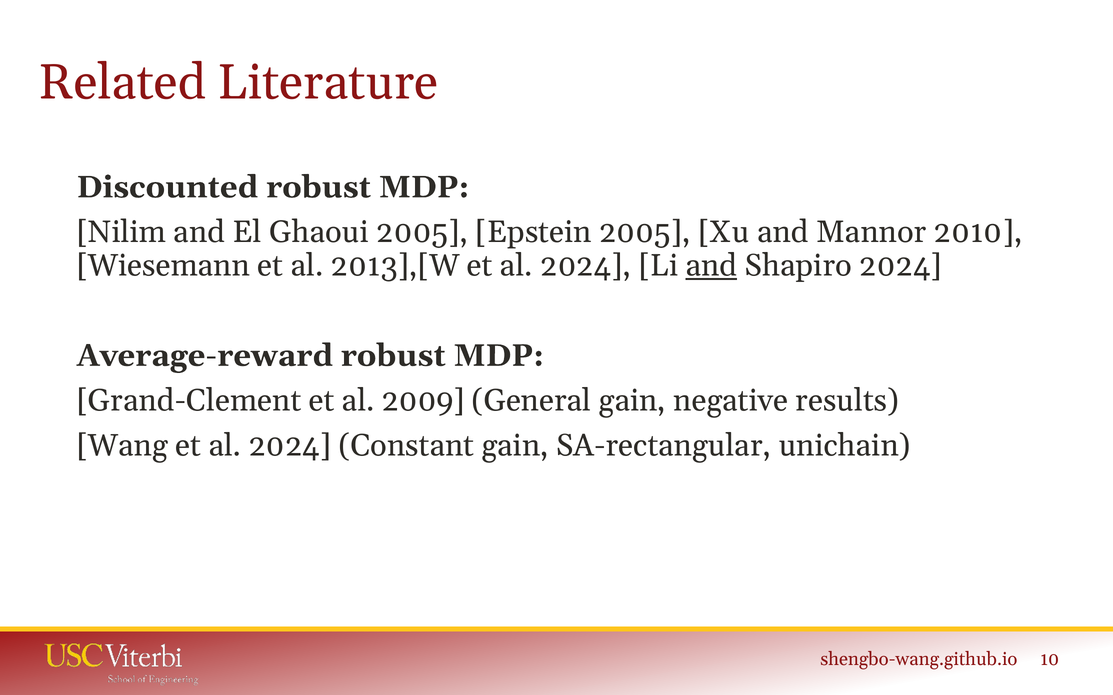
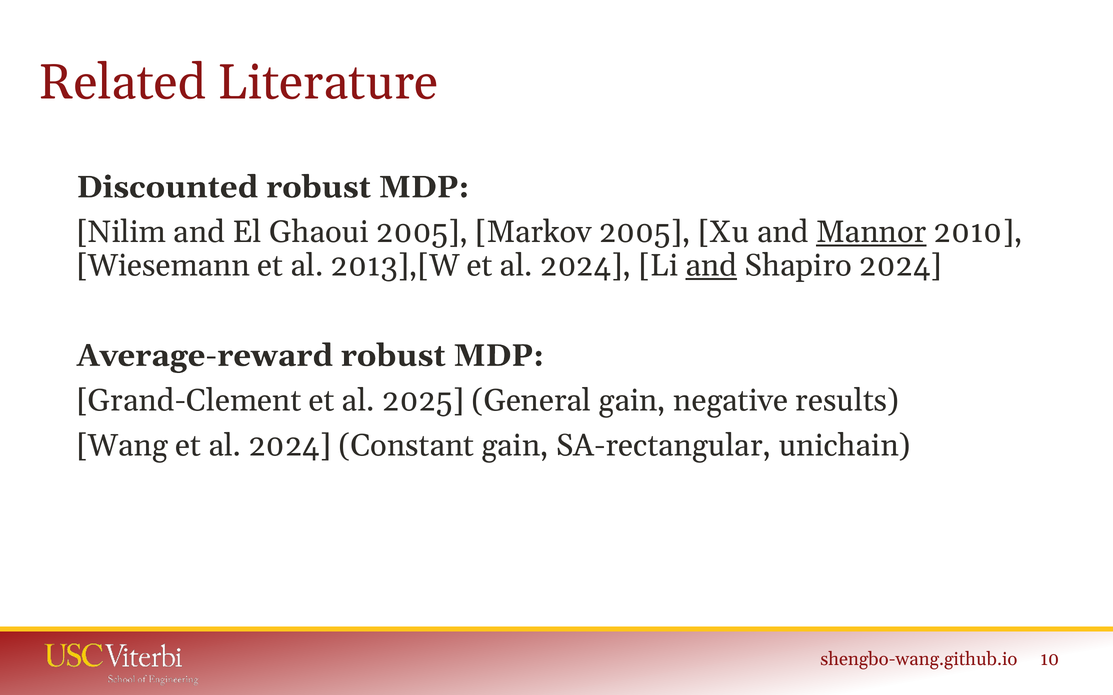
Epstein: Epstein -> Markov (534, 232)
Mannor underline: none -> present (871, 232)
2009: 2009 -> 2025 (423, 401)
